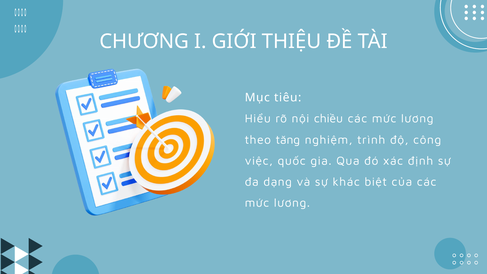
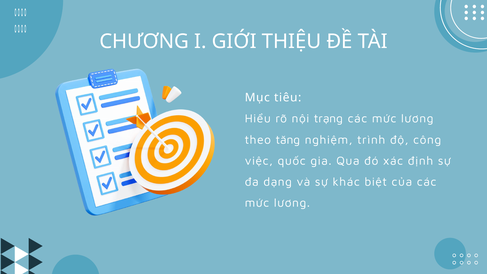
chiều: chiều -> trạng (328, 119)
